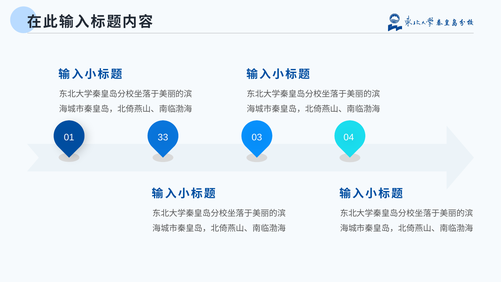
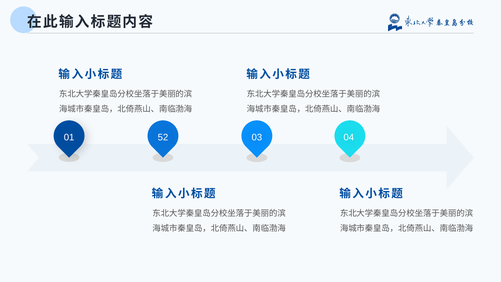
33: 33 -> 52 (163, 137)
